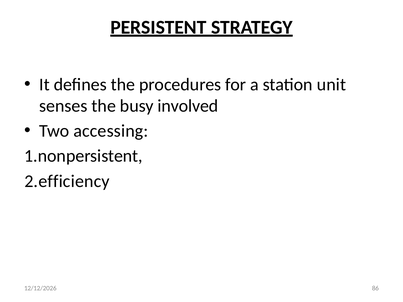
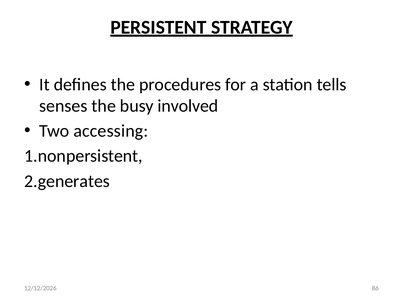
unit: unit -> tells (332, 85)
2.efficiency: 2.efficiency -> 2.generates (67, 181)
